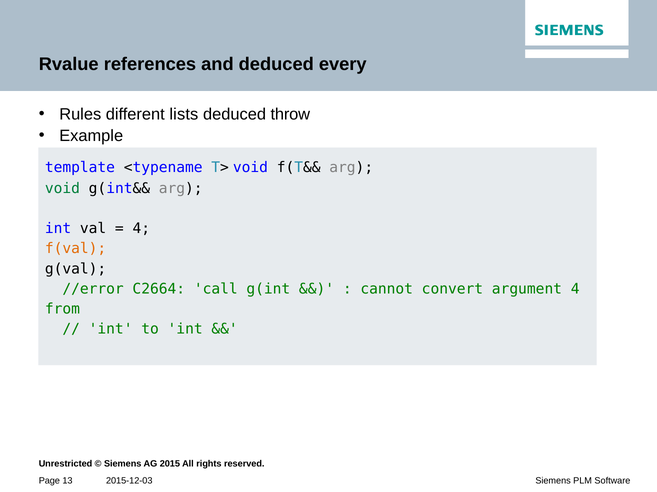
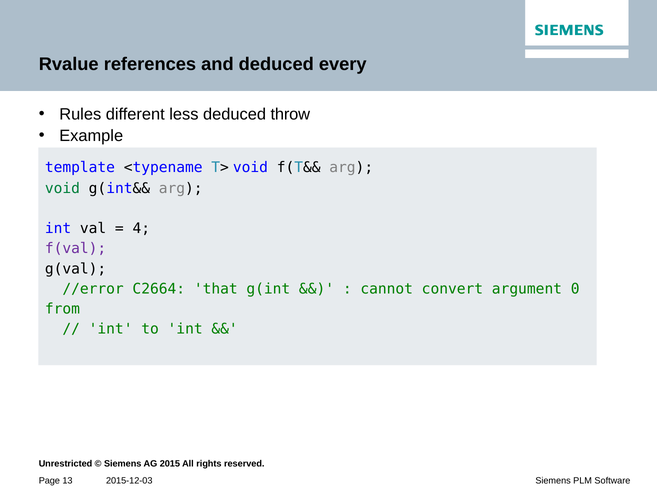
lists: lists -> less (184, 114)
f(val colour: orange -> purple (76, 249)
call: call -> that (216, 289)
argument 4: 4 -> 0 (575, 289)
